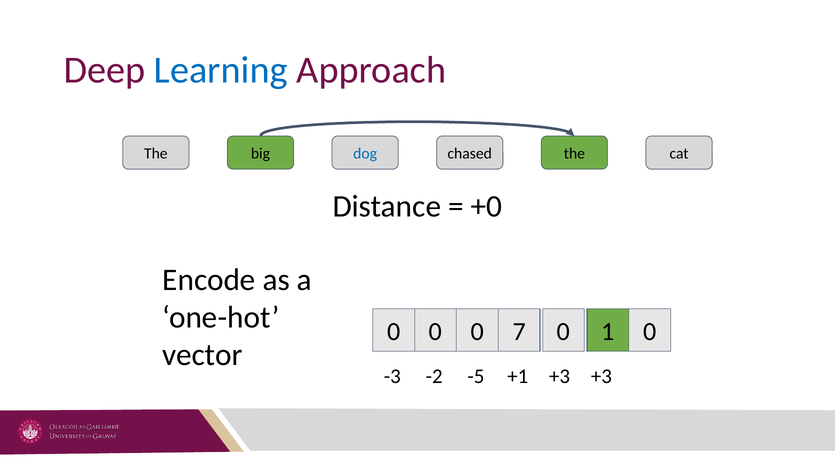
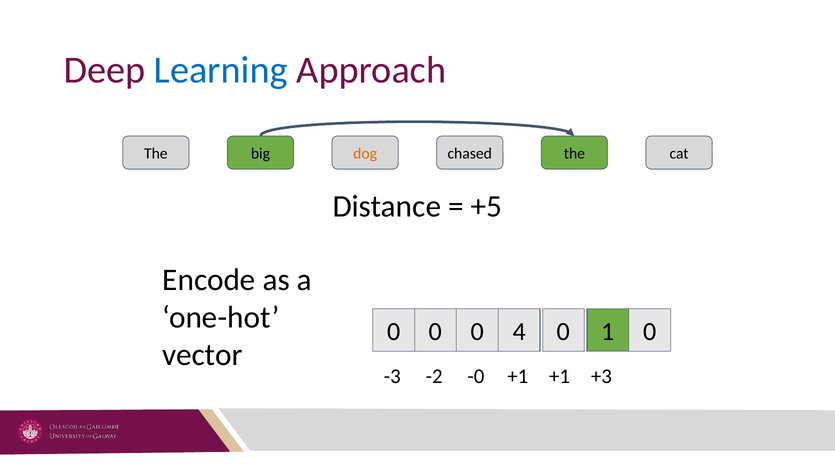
dog colour: blue -> orange (365, 154)
+0: +0 -> +5 (487, 206)
7: 7 -> 4 (519, 332)
-5: -5 -> -0 (476, 376)
+1 +3: +3 -> +1 (560, 376)
